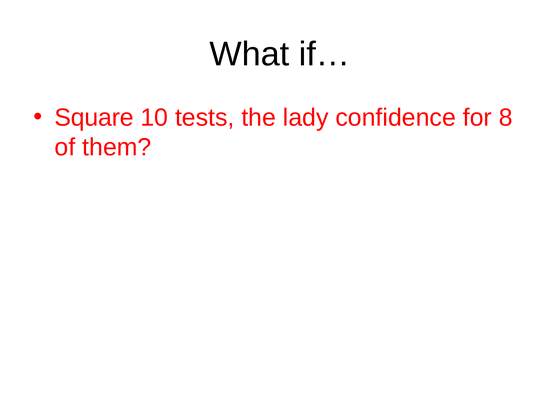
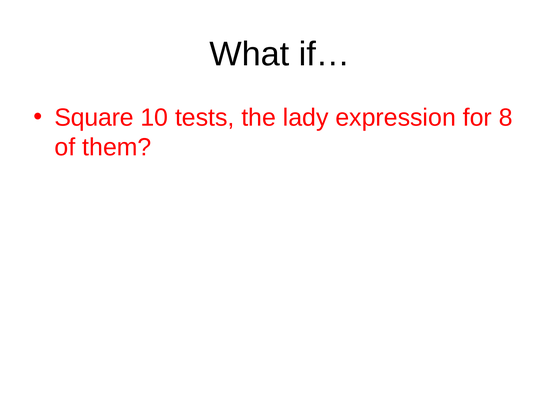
confidence: confidence -> expression (396, 117)
